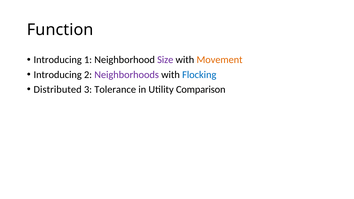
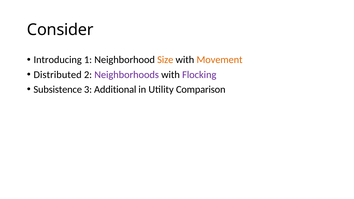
Function: Function -> Consider (60, 30)
Size colour: purple -> orange (165, 60)
Introducing: Introducing -> Distributed (58, 75)
Flocking colour: blue -> purple (199, 75)
Distributed: Distributed -> Subsistence (58, 90)
Tolerance: Tolerance -> Additional (115, 90)
